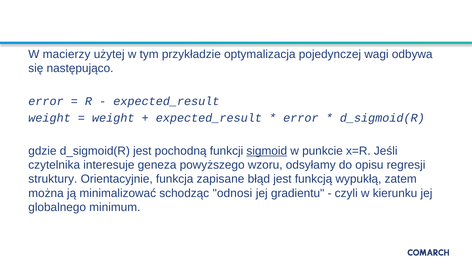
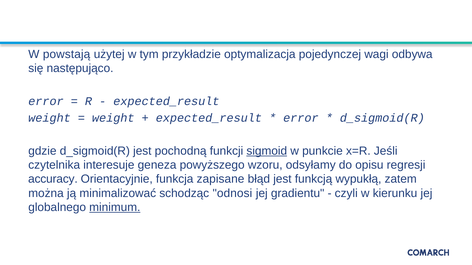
macierzy: macierzy -> powstają (67, 54)
struktury: struktury -> accuracy (53, 179)
minimum underline: none -> present (115, 208)
